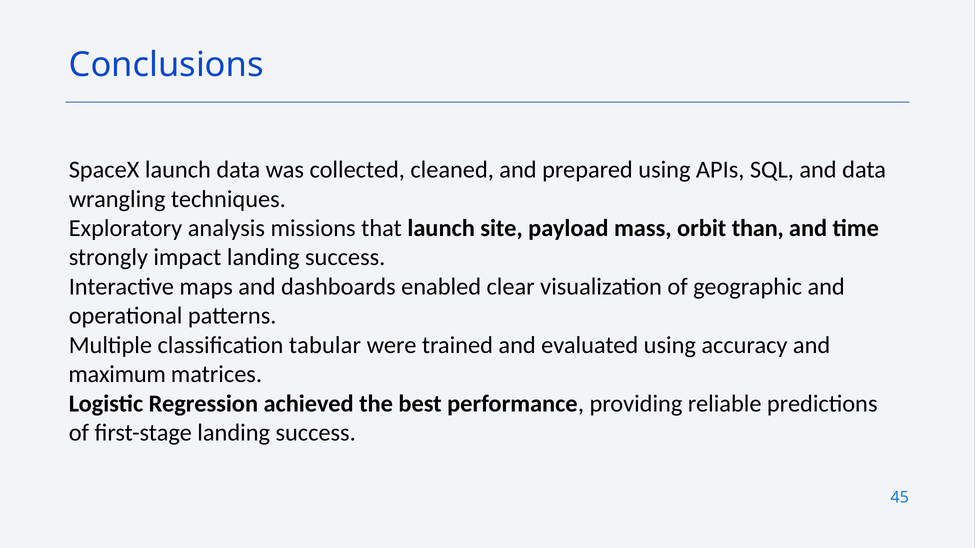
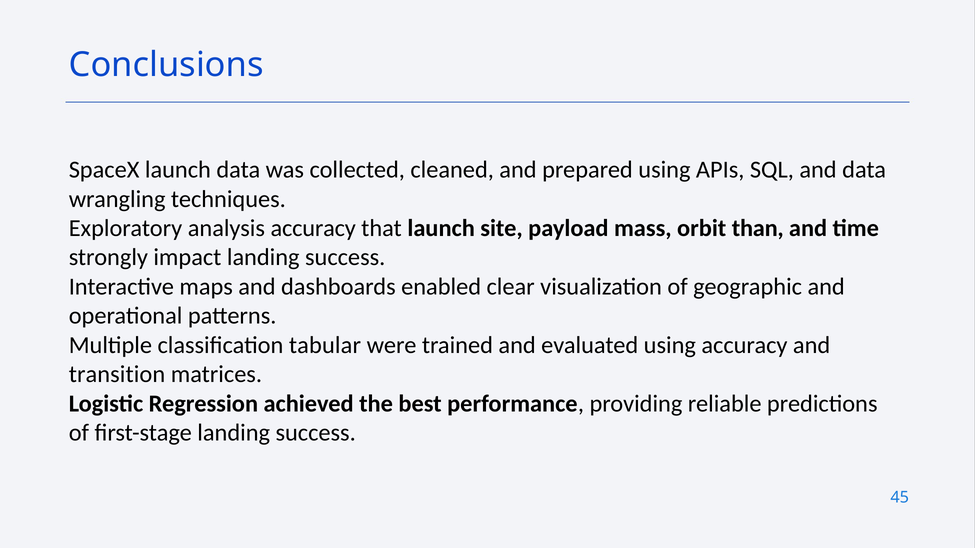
analysis missions: missions -> accuracy (313, 228)
maximum: maximum -> transition (117, 375)
